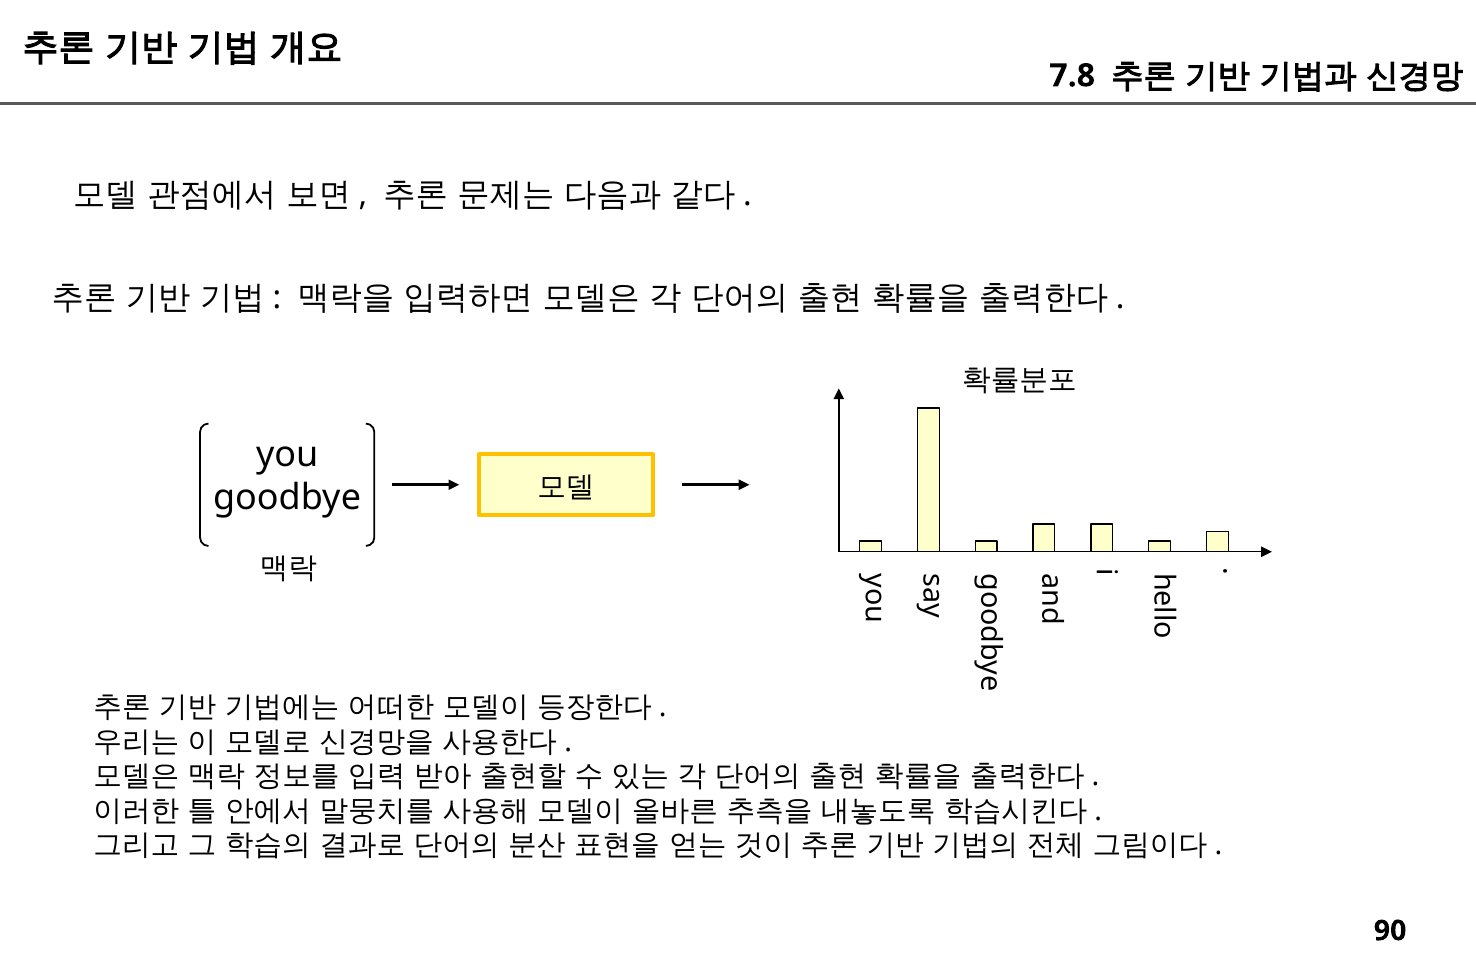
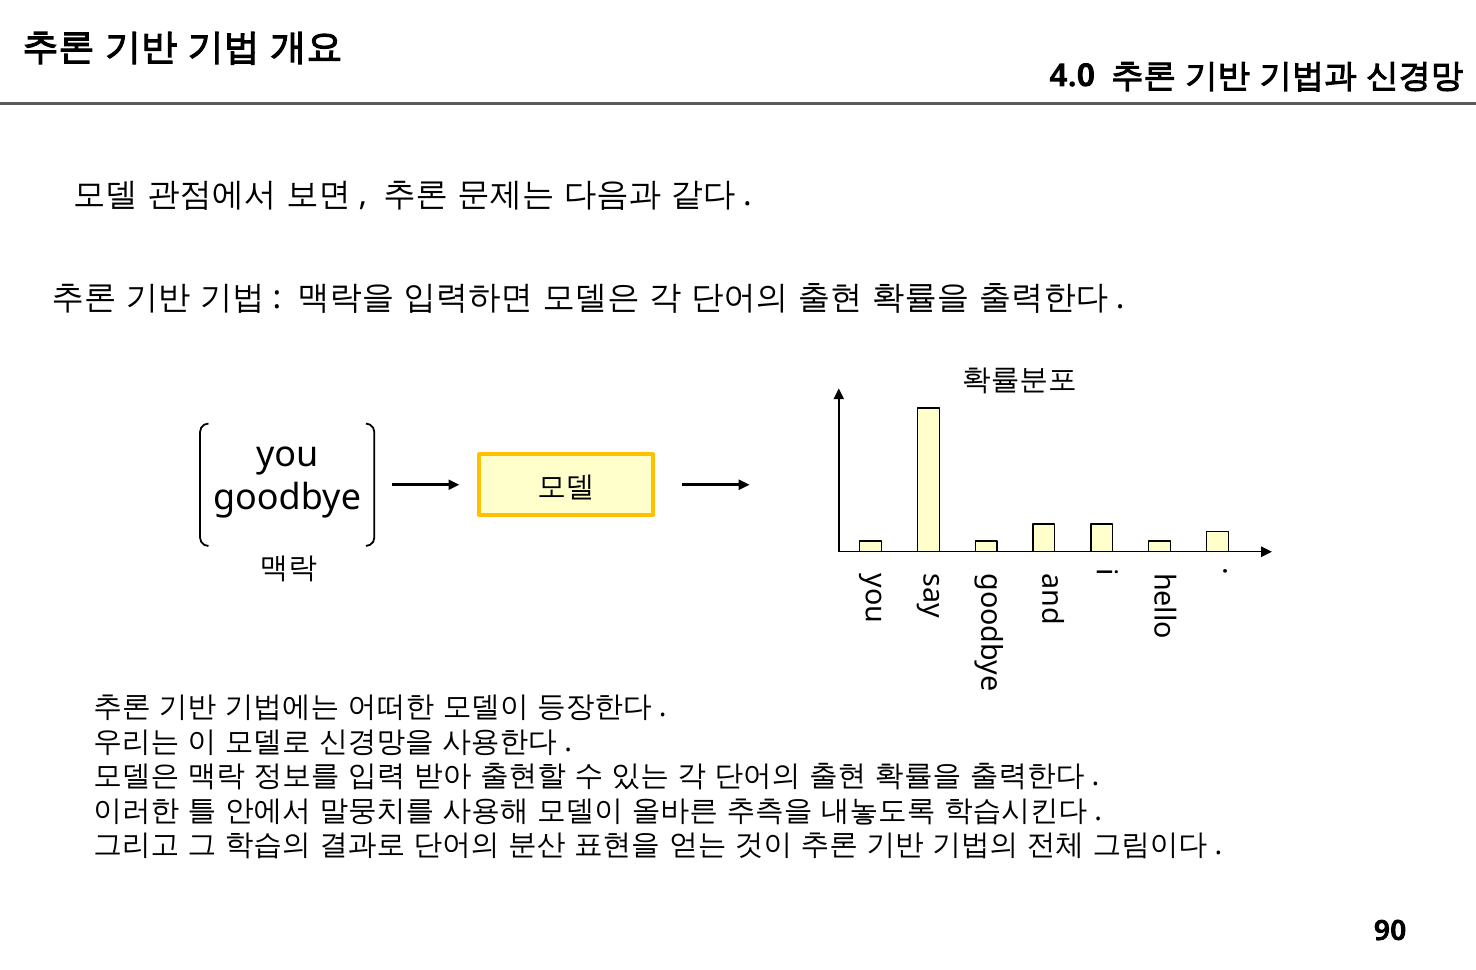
7.8: 7.8 -> 4.0 (1072, 76)
